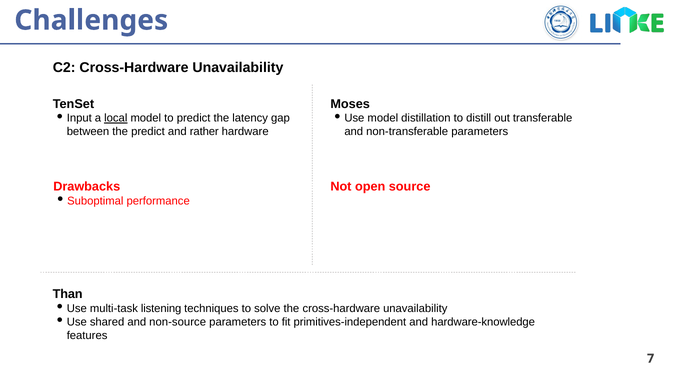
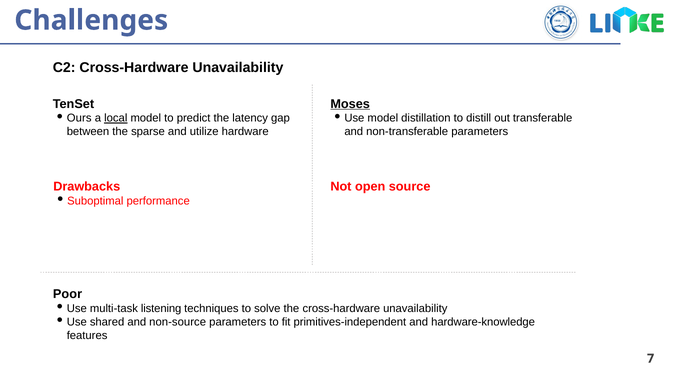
Moses underline: none -> present (350, 104)
Input: Input -> Ours (79, 118)
the predict: predict -> sparse (148, 132)
rather: rather -> utilize (204, 132)
Than: Than -> Poor (68, 294)
